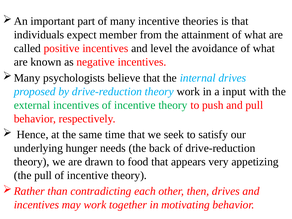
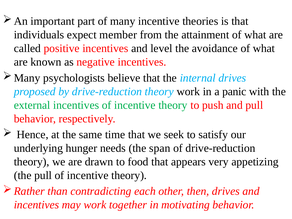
input: input -> panic (234, 91)
back: back -> span (160, 148)
